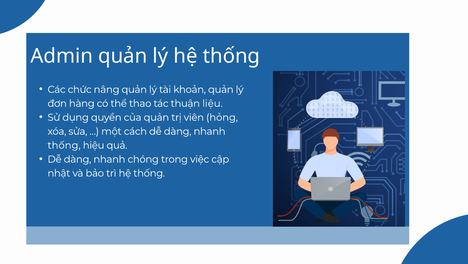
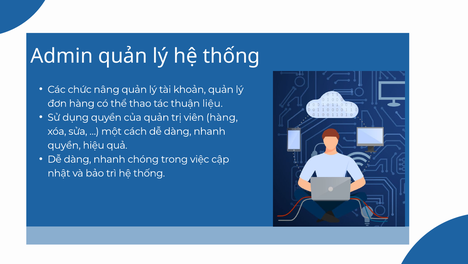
viên hỏng: hỏng -> hàng (222, 117)
thống: thống -> quyền (64, 145)
